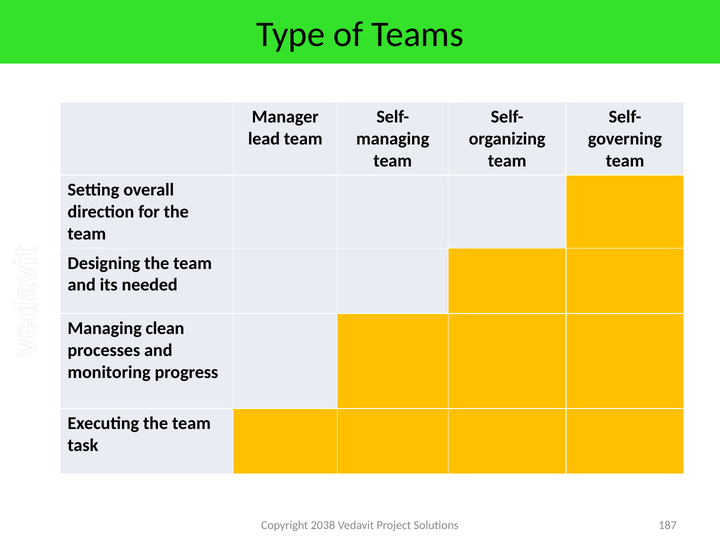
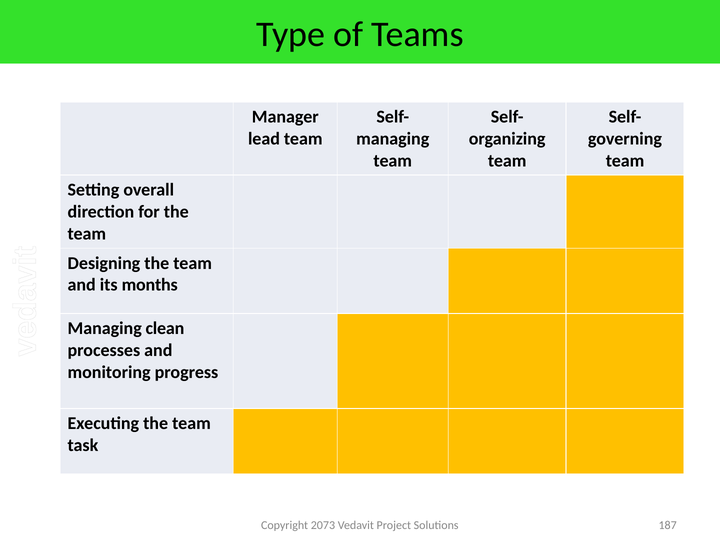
needed: needed -> months (150, 285)
2038: 2038 -> 2073 (323, 525)
